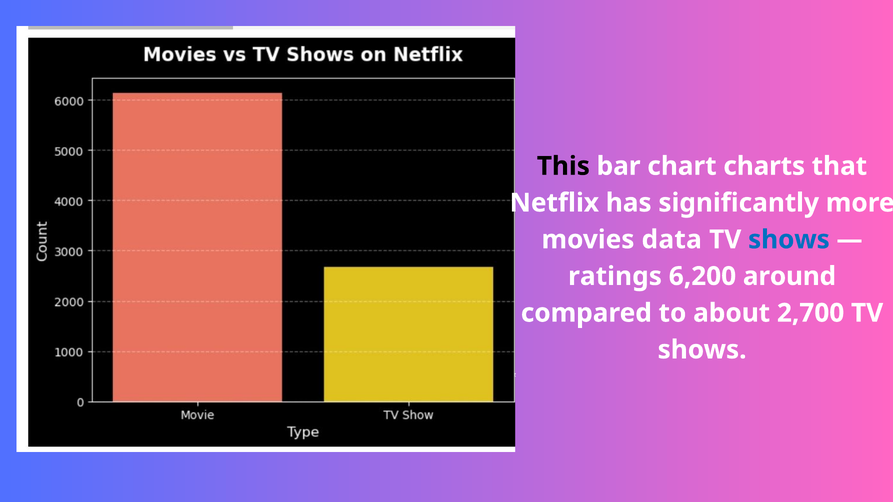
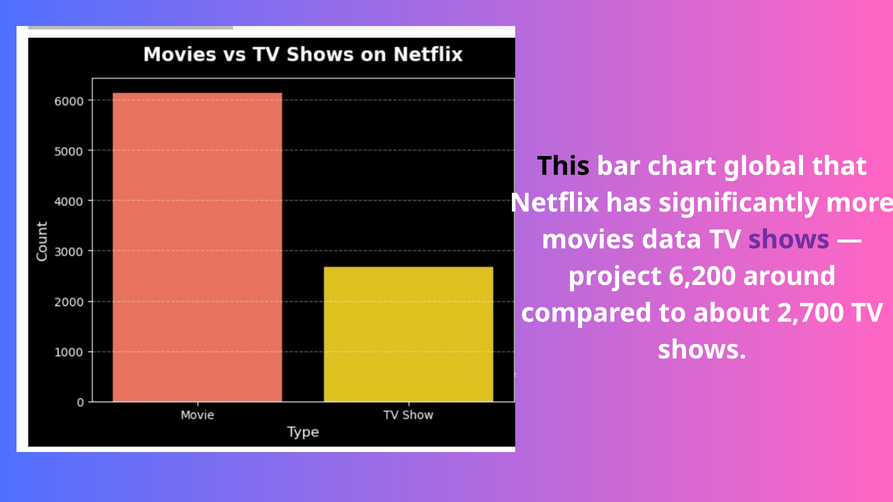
charts: charts -> global (764, 166)
shows colour: blue -> purple (789, 240)
ratings: ratings -> project (615, 276)
